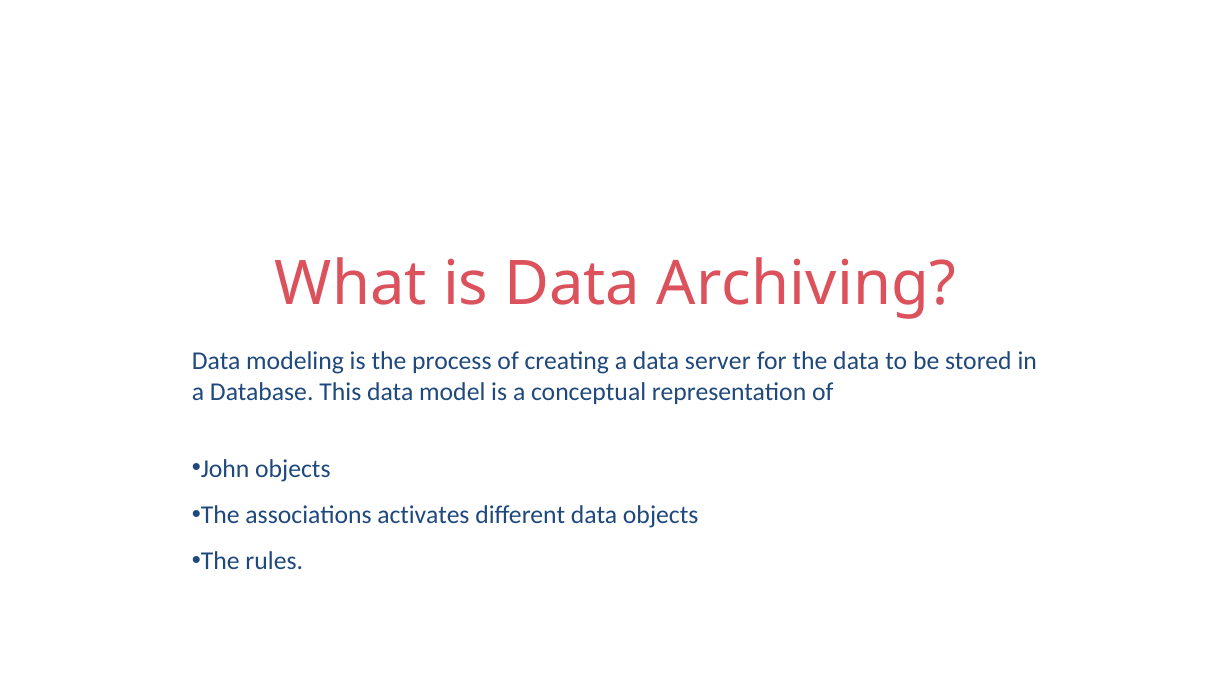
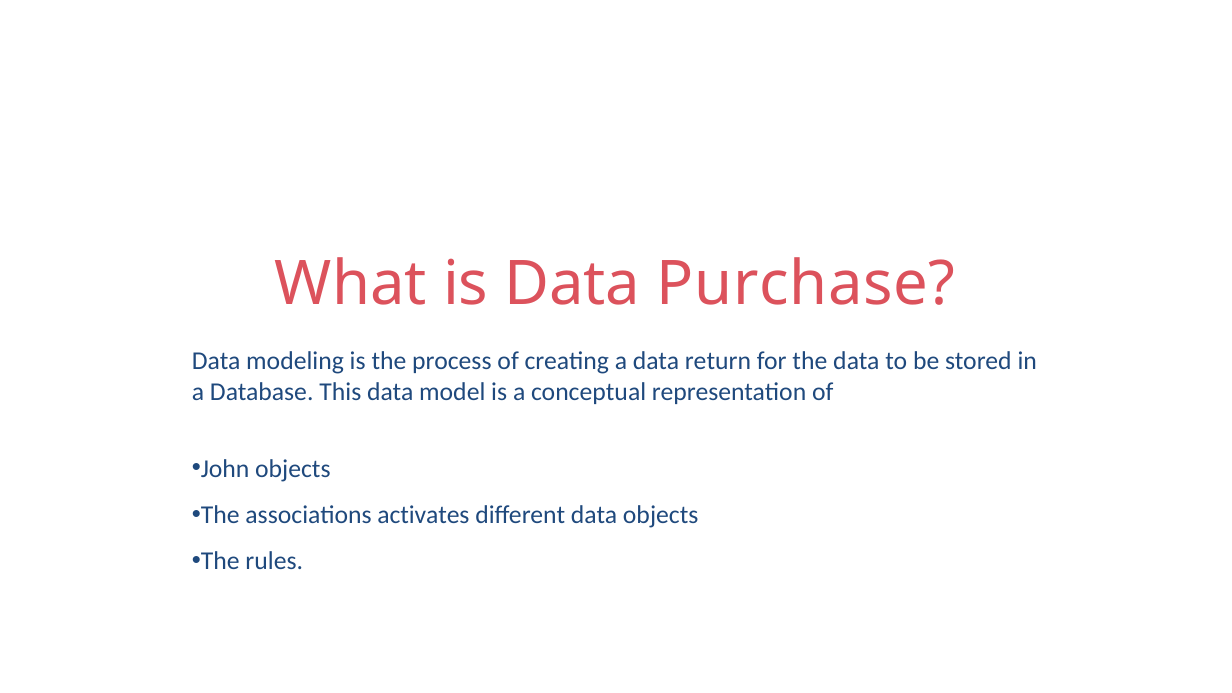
Archiving: Archiving -> Purchase (806, 285)
server: server -> return (718, 361)
